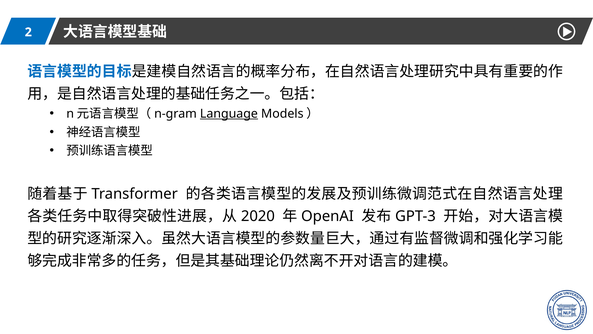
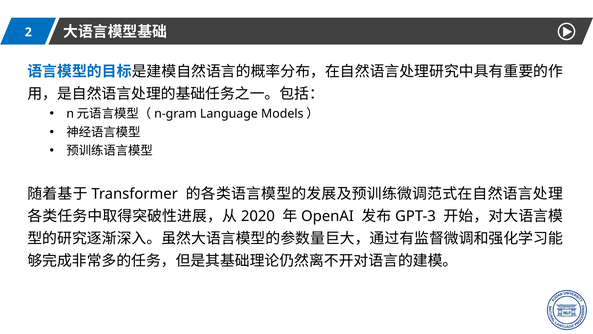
Language underline: present -> none (229, 114)
